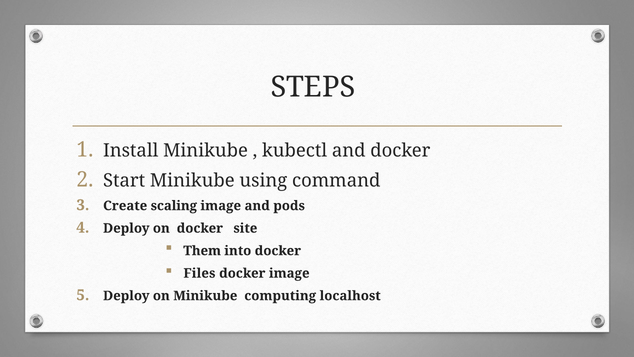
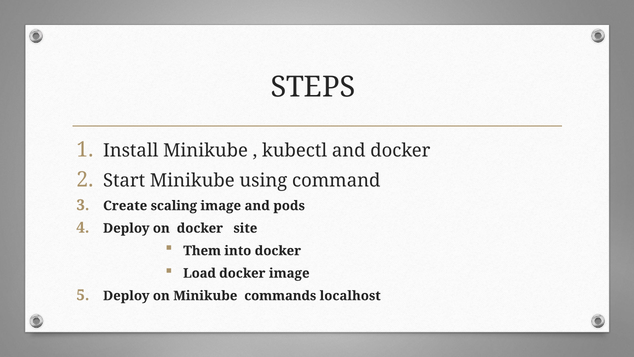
Files: Files -> Load (200, 273)
computing: computing -> commands (280, 296)
